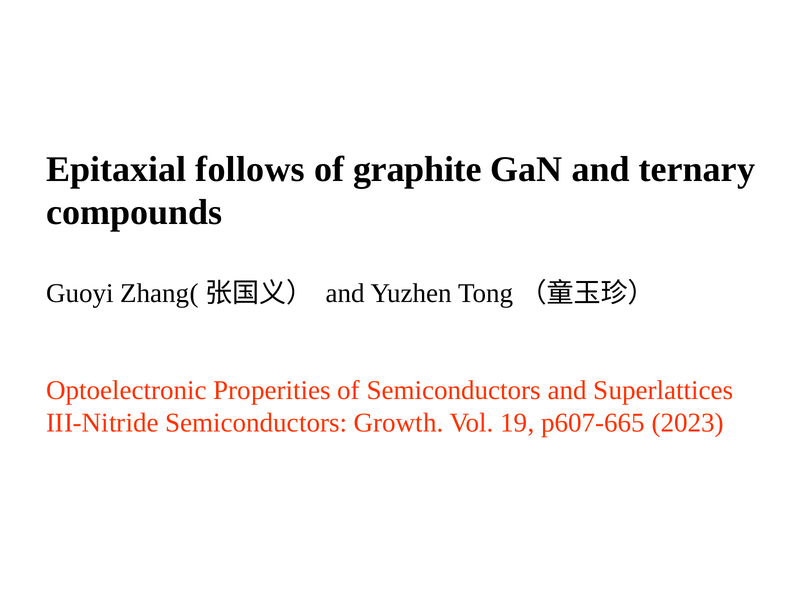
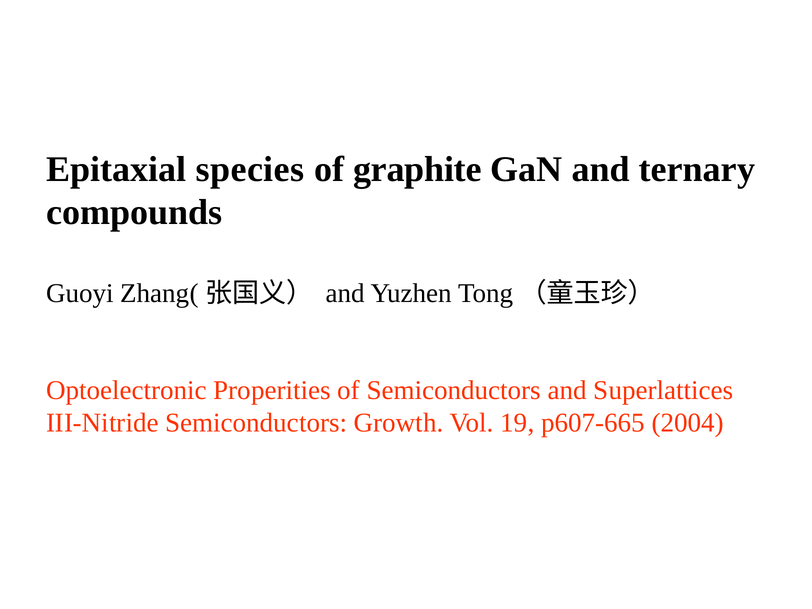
follows: follows -> species (250, 169)
2023: 2023 -> 2004 (688, 423)
